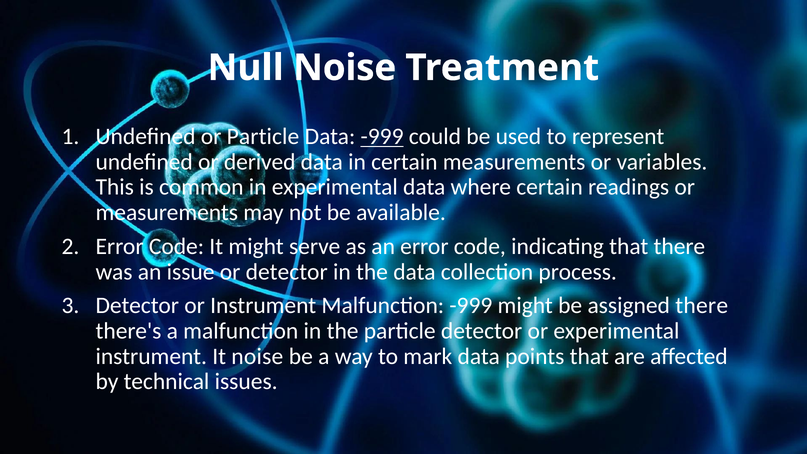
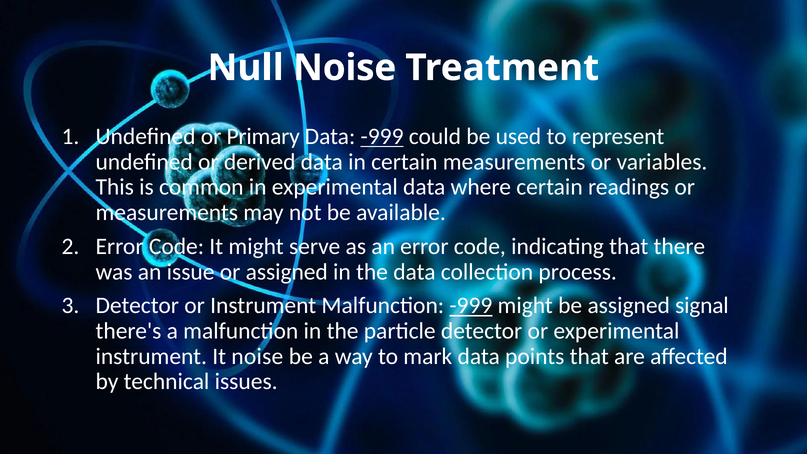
or Particle: Particle -> Primary (263, 136)
or detector: detector -> assigned (287, 272)
-999 underline: none -> present (471, 305)
assigned there: there -> signal (702, 305)
